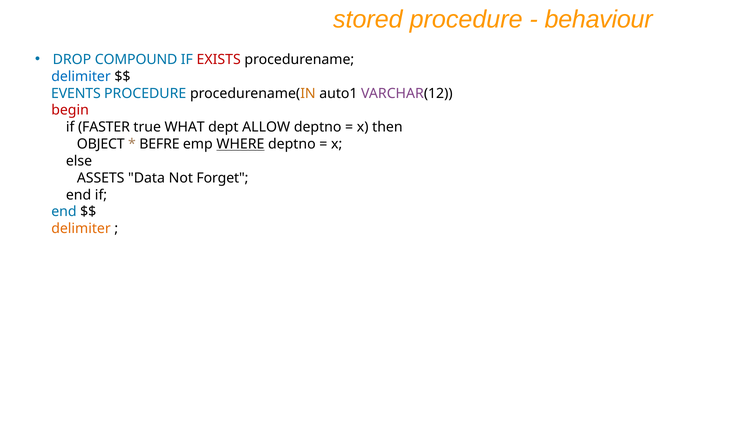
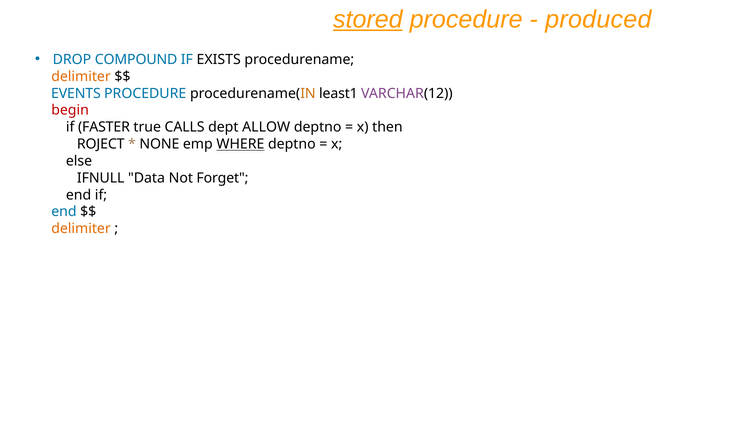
stored underline: none -> present (368, 20)
behaviour: behaviour -> produced (598, 20)
EXISTS colour: red -> black (219, 60)
delimiter colour: blue -> orange (81, 76)
auto1: auto1 -> least1 (338, 93)
WHAT: WHAT -> CALLS (185, 127)
OBJECT: OBJECT -> ROJECT (101, 144)
BEFRE: BEFRE -> NONE (159, 144)
ASSETS: ASSETS -> IFNULL (101, 178)
